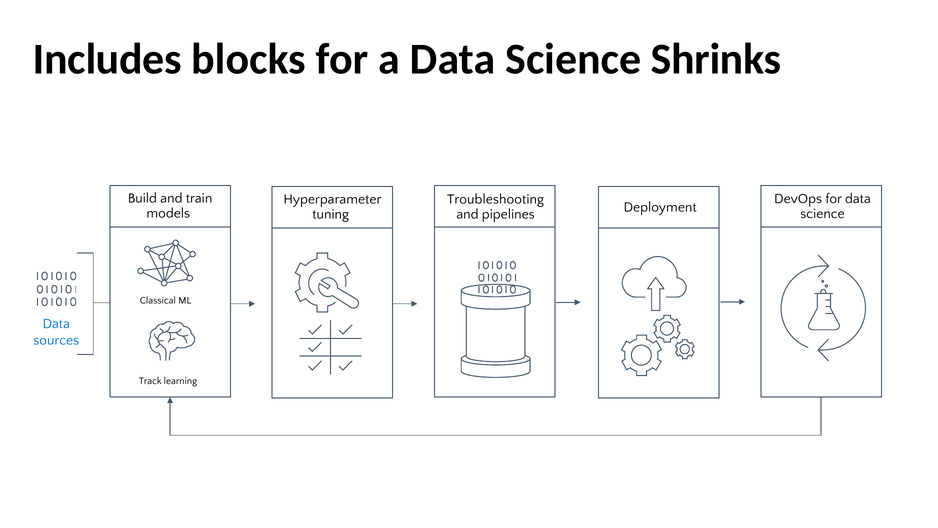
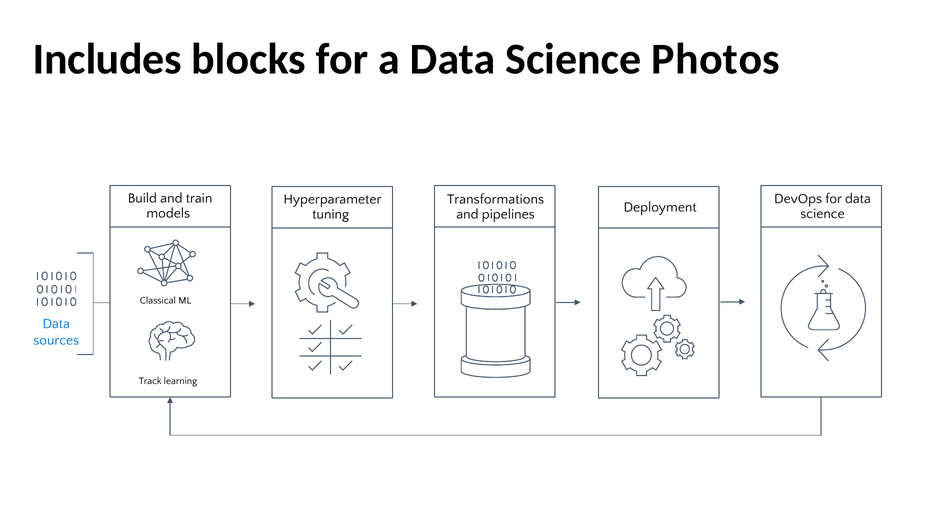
Shrinks: Shrinks -> Photos (716, 59)
Troubleshooting: Troubleshooting -> Transformations (496, 199)
